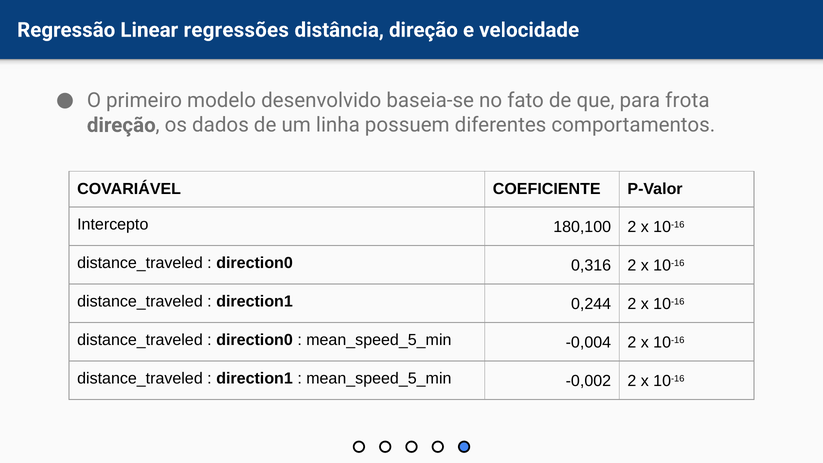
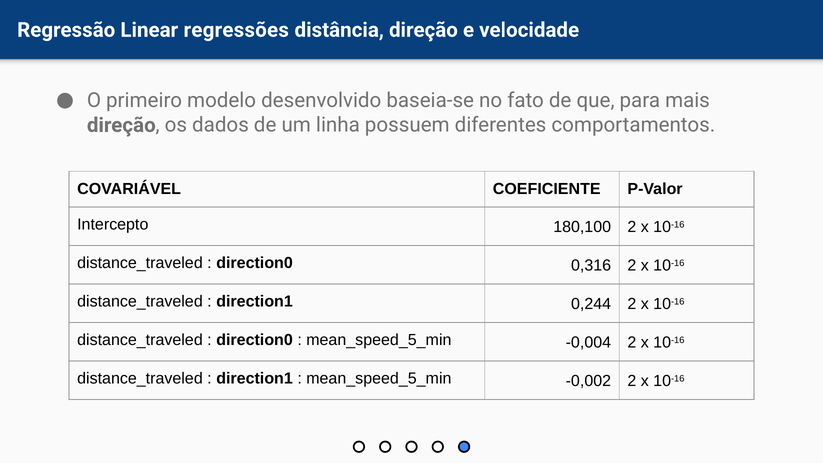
frota: frota -> mais (688, 100)
